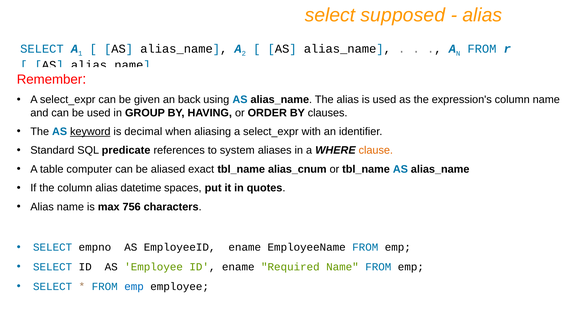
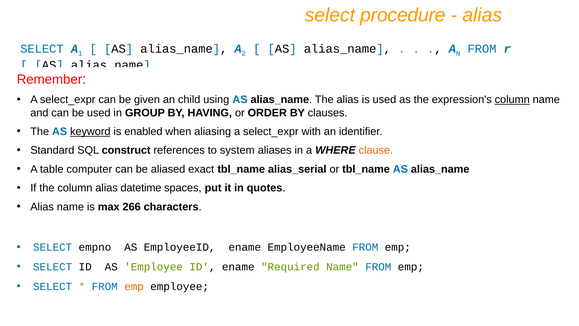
supposed: supposed -> procedure (403, 15)
back: back -> child (189, 100)
column underline: none -> present (512, 100)
decimal: decimal -> enabled (143, 131)
predicate: predicate -> construct (126, 150)
alias_cnum: alias_cnum -> alias_serial (297, 169)
756: 756 -> 266 (132, 207)
emp colour: blue -> orange (134, 286)
